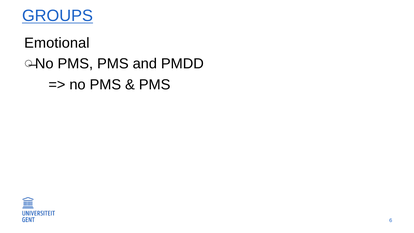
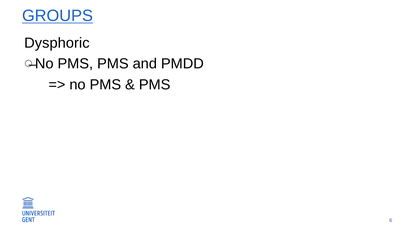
Emotional: Emotional -> Dysphoric (57, 43)
